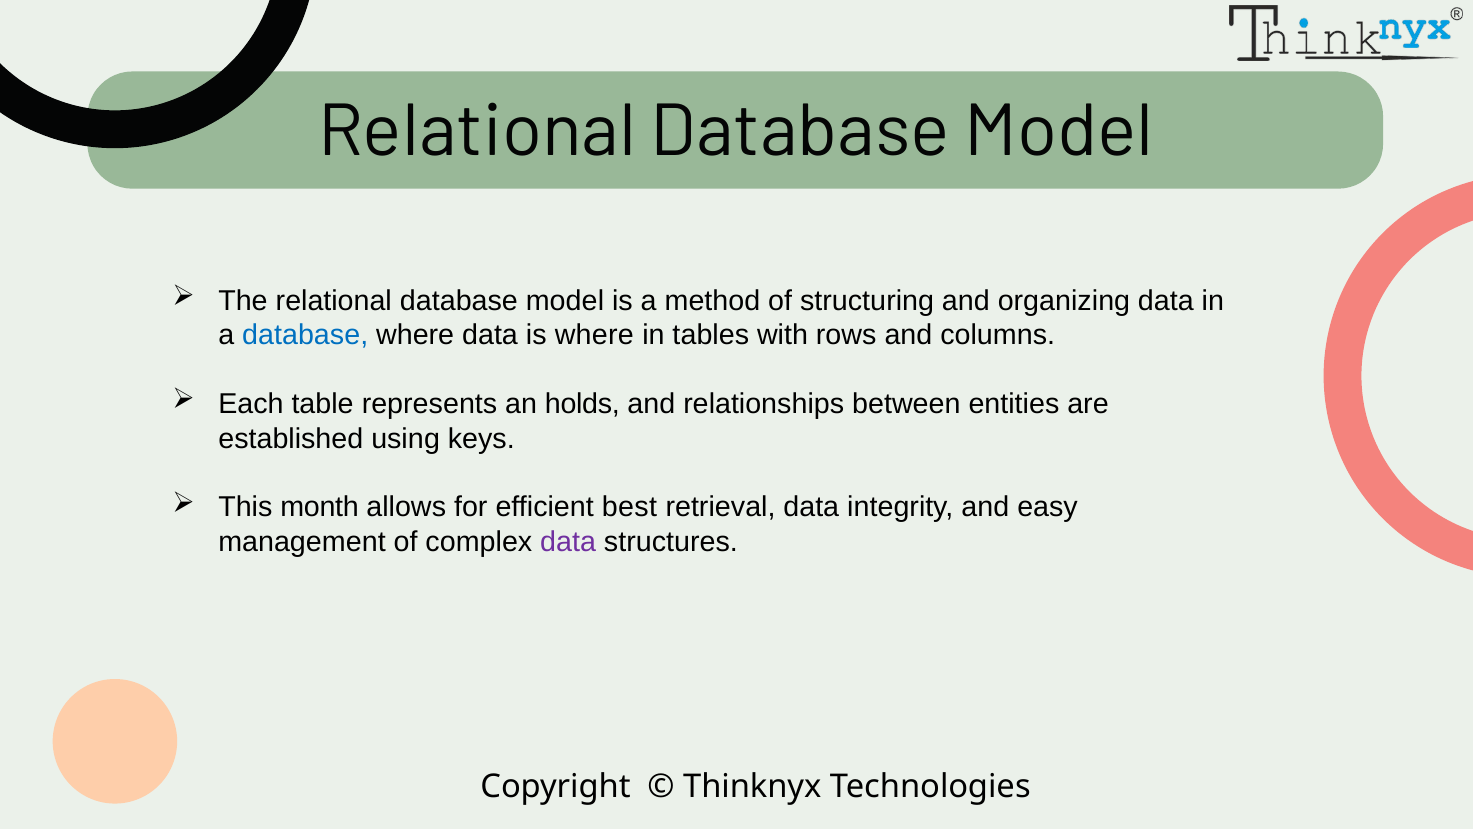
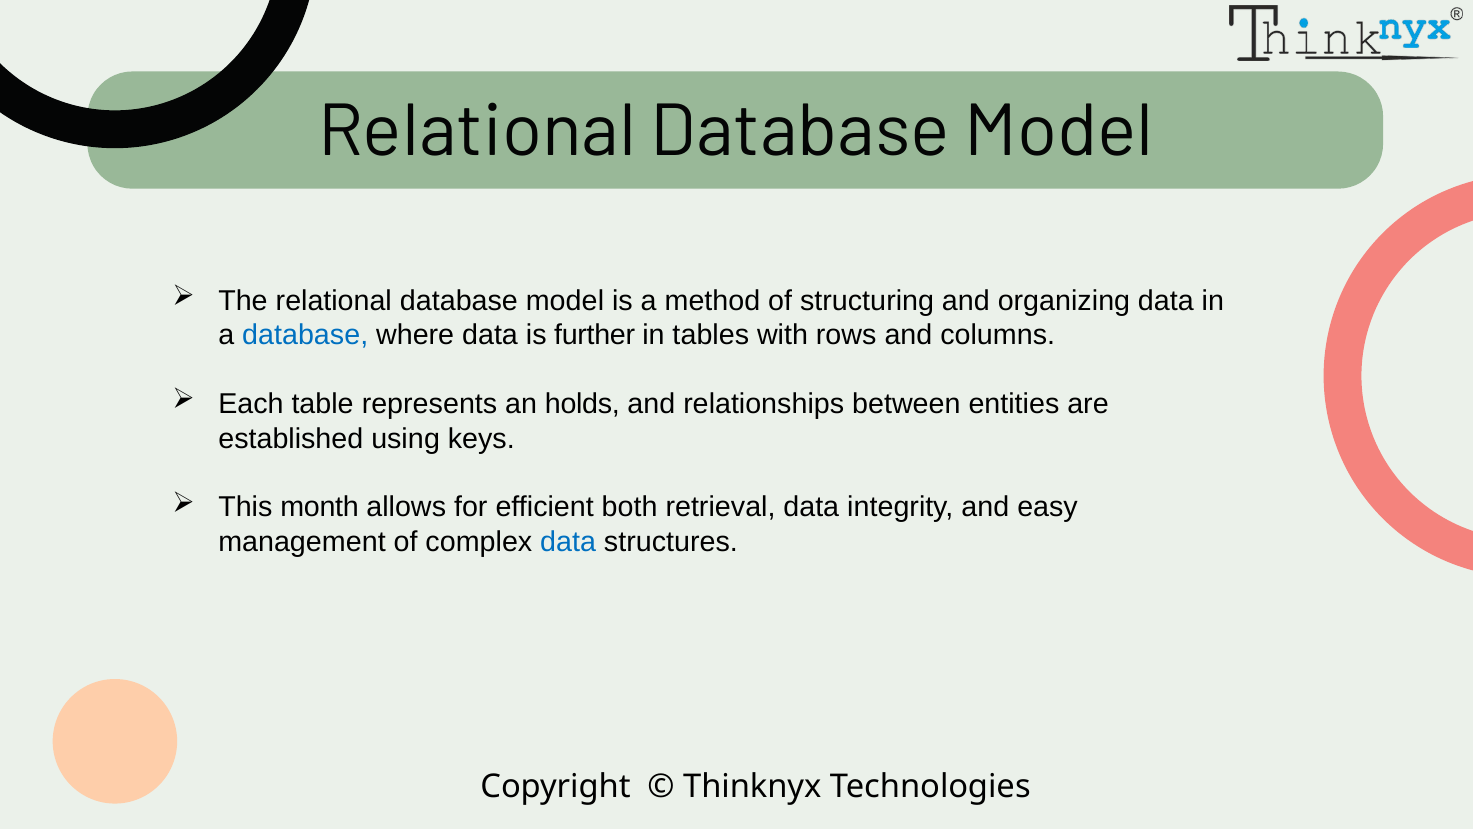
is where: where -> further (595, 335)
best: best -> both (630, 507)
data colour: purple -> blue (568, 542)
